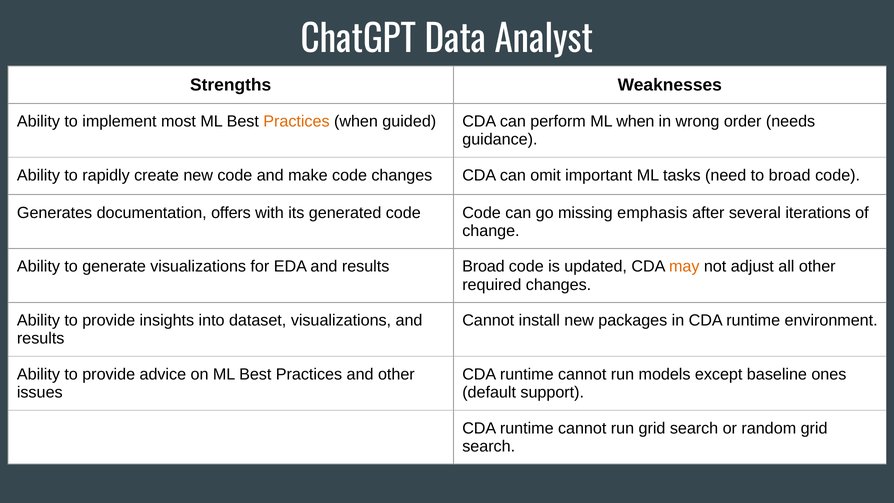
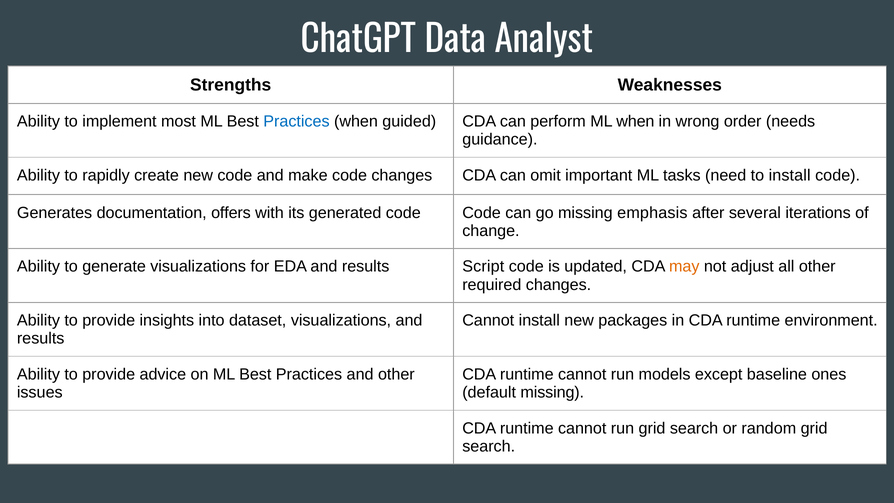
Practices colour: orange -> blue (296, 122)
to broad: broad -> install (790, 175)
results Broad: Broad -> Script (483, 267)
default support: support -> missing (552, 392)
